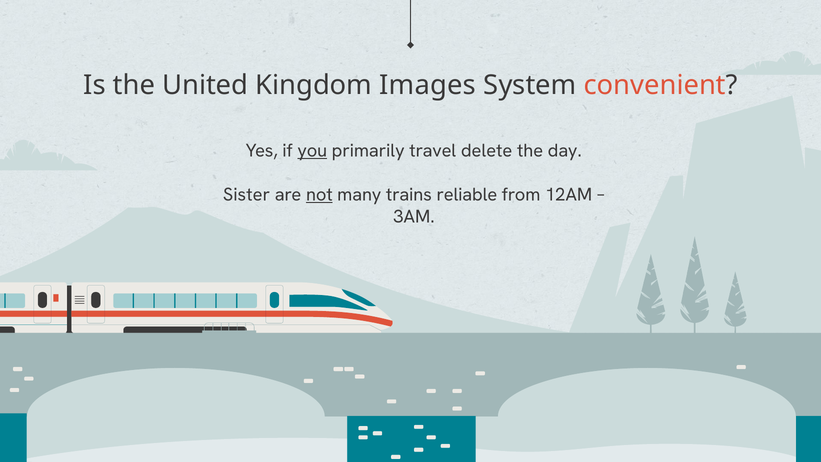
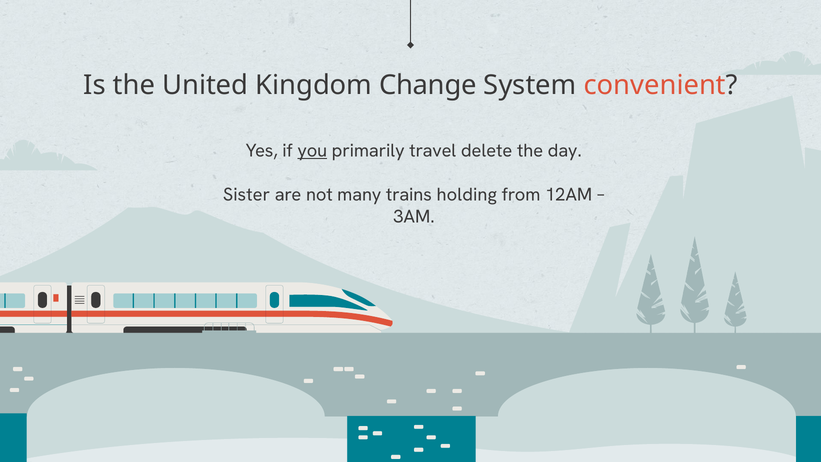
Images: Images -> Change (428, 85)
not underline: present -> none (319, 195)
reliable: reliable -> holding (467, 195)
